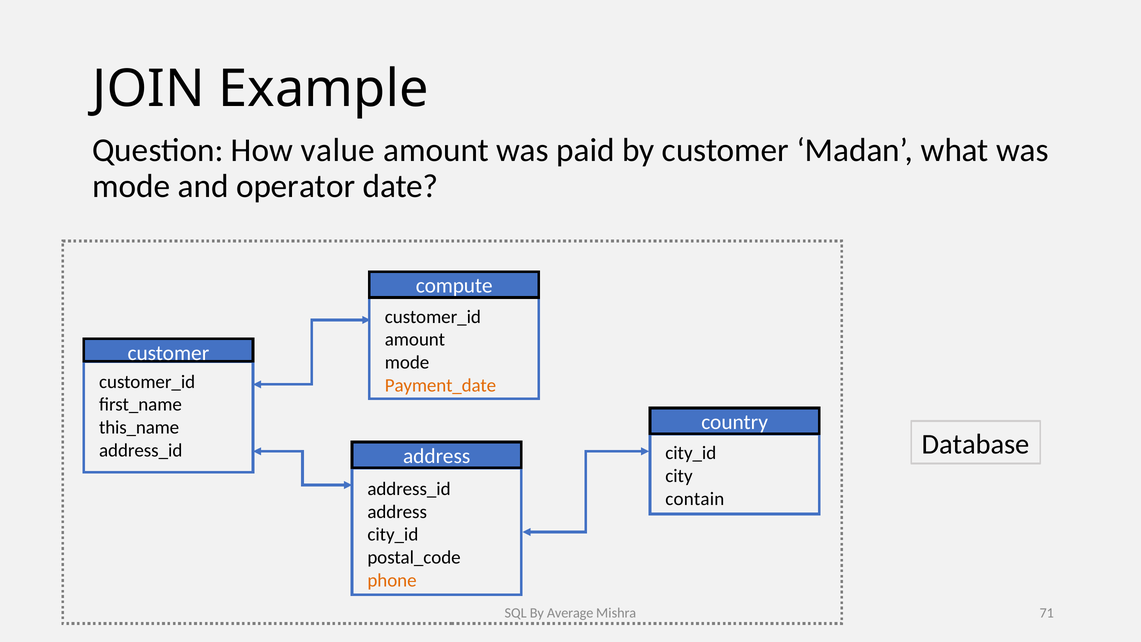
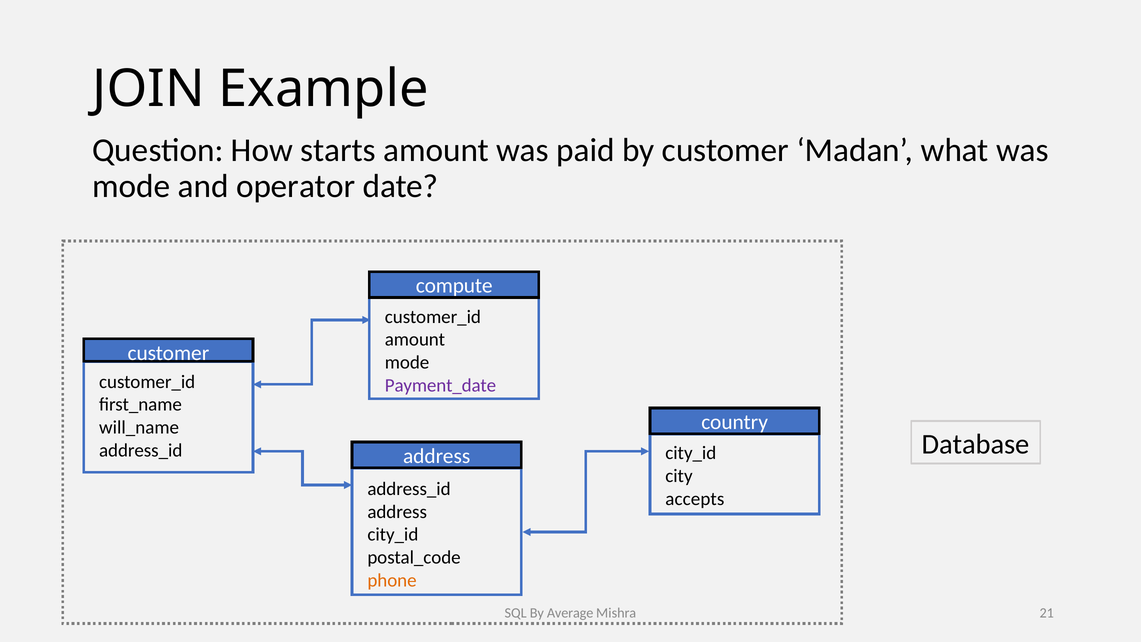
value: value -> starts (338, 150)
Payment_date colour: orange -> purple (441, 385)
this_name: this_name -> will_name (139, 427)
contain: contain -> accepts (695, 499)
71: 71 -> 21 (1047, 613)
